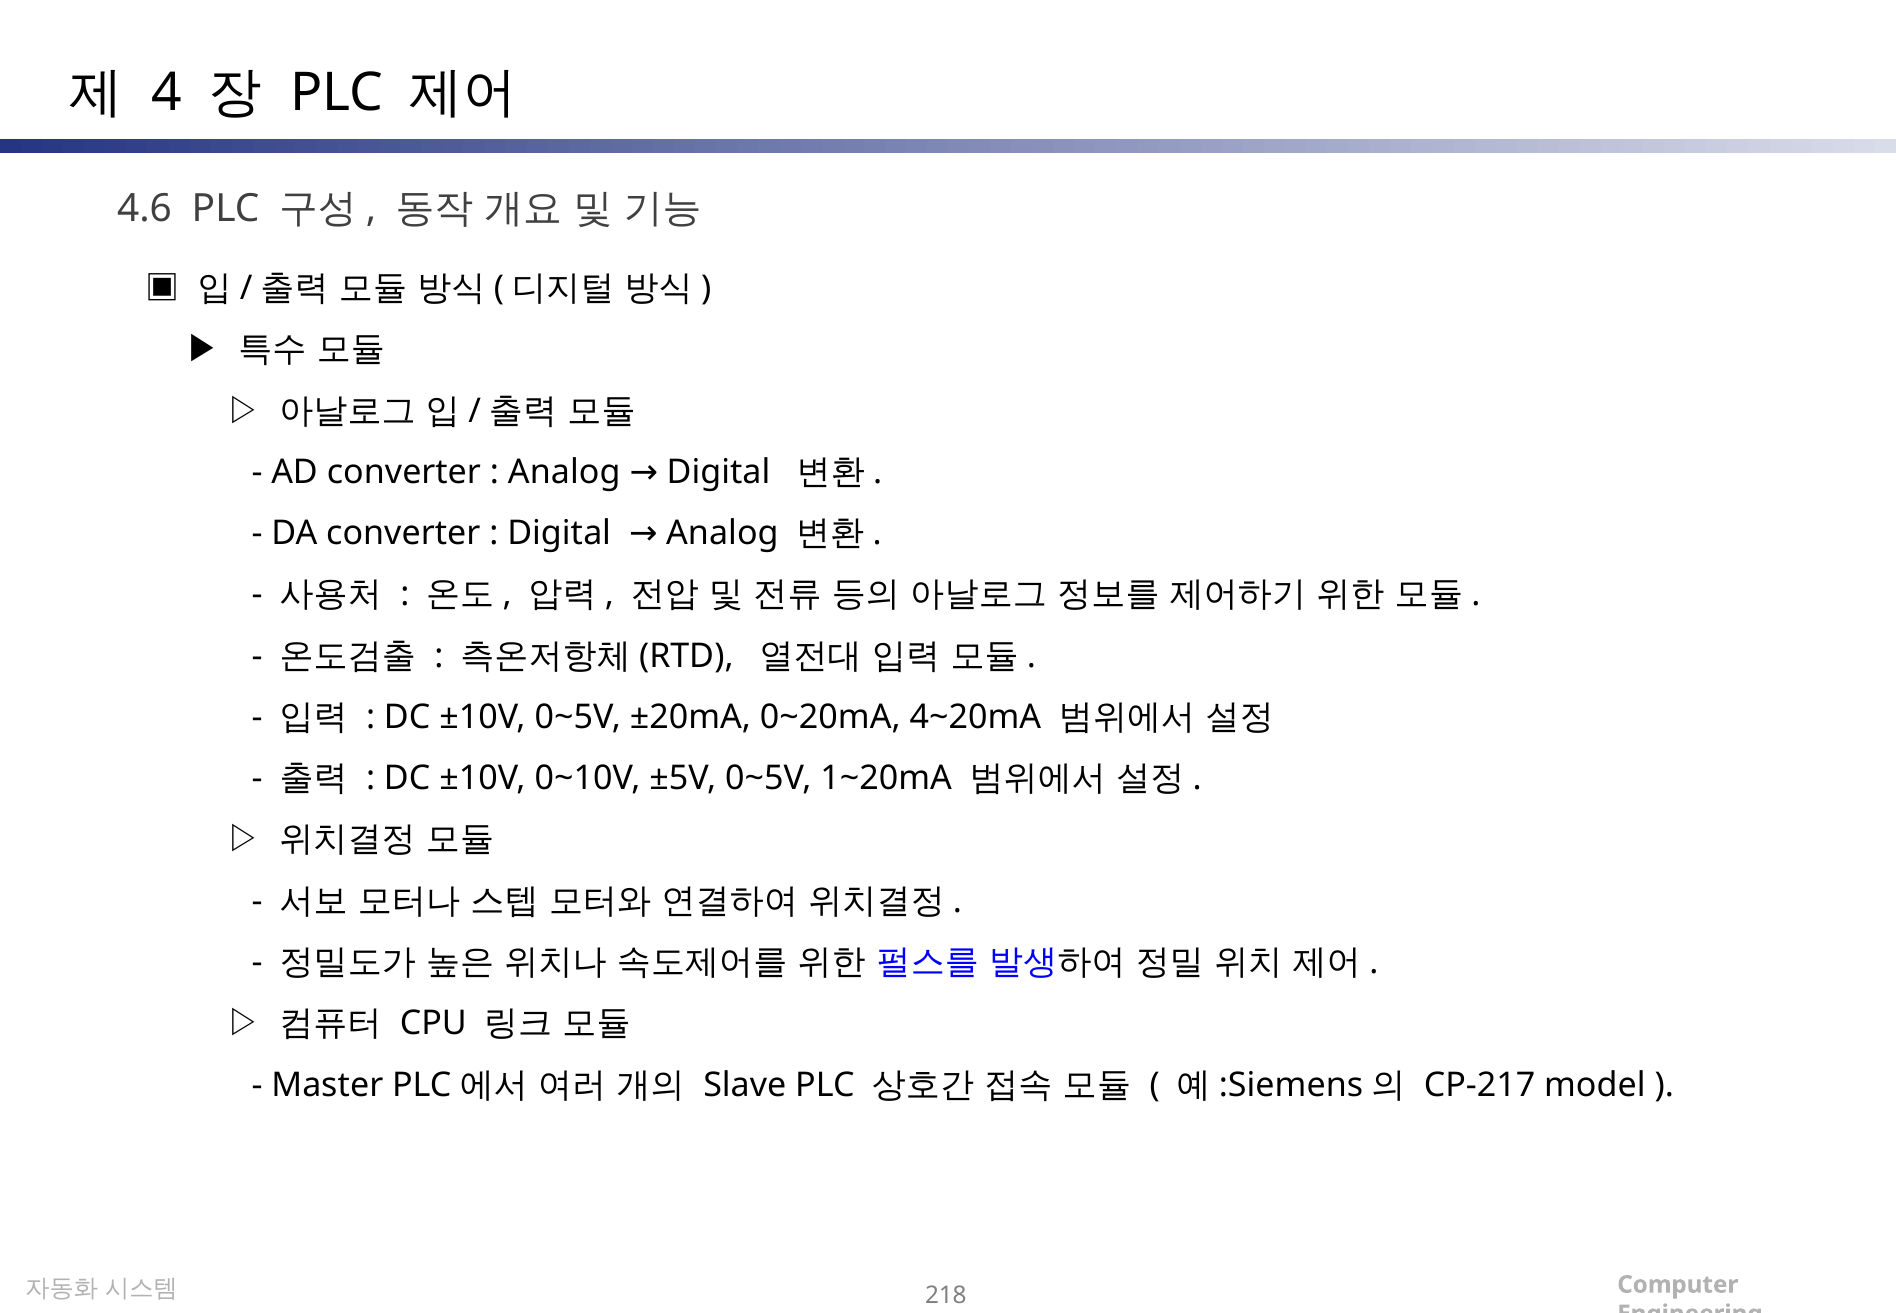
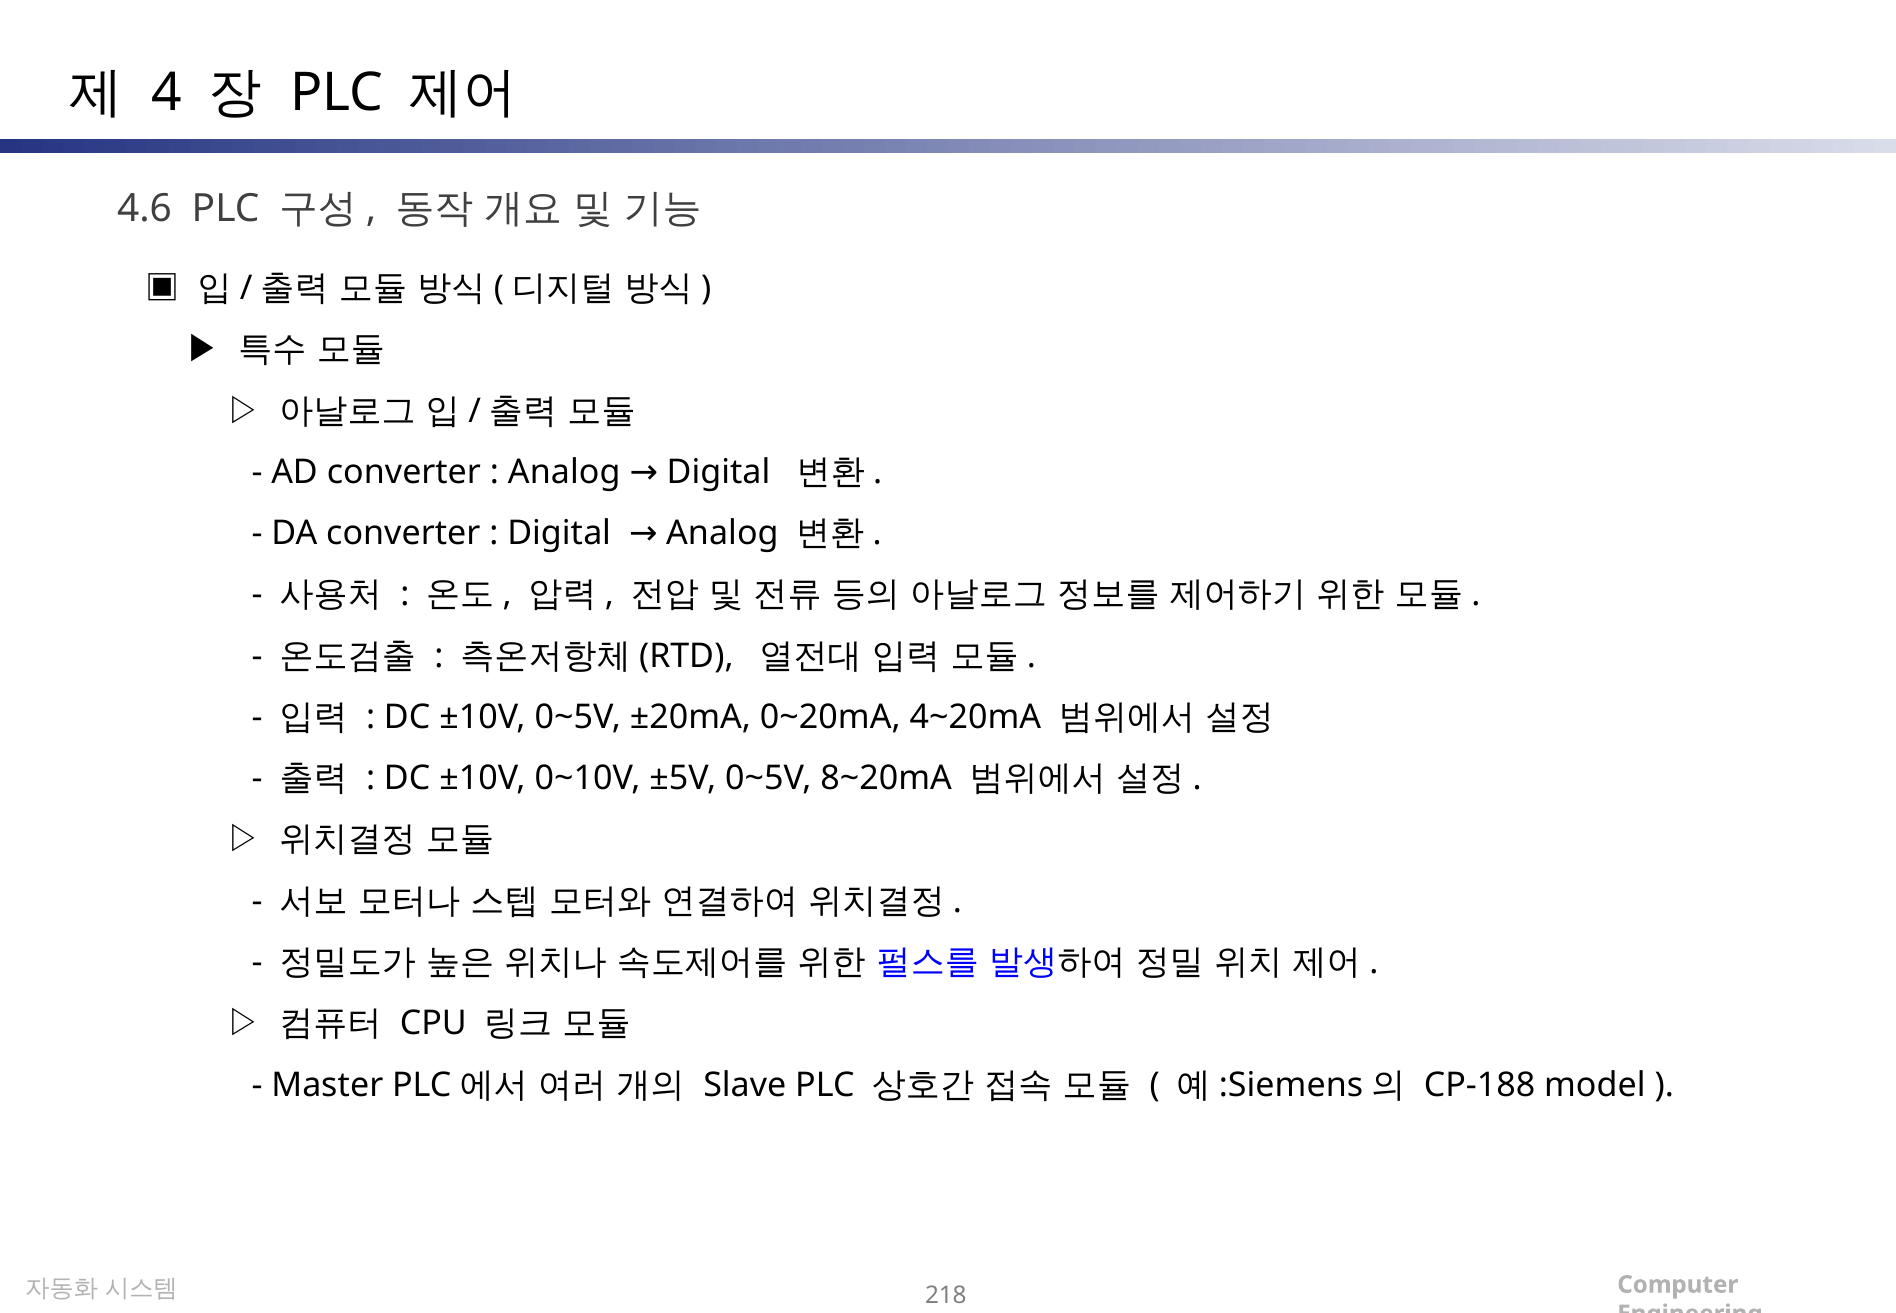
1~20mA: 1~20mA -> 8~20mA (886, 778)
CP-217: CP-217 -> CP-188 (1480, 1084)
